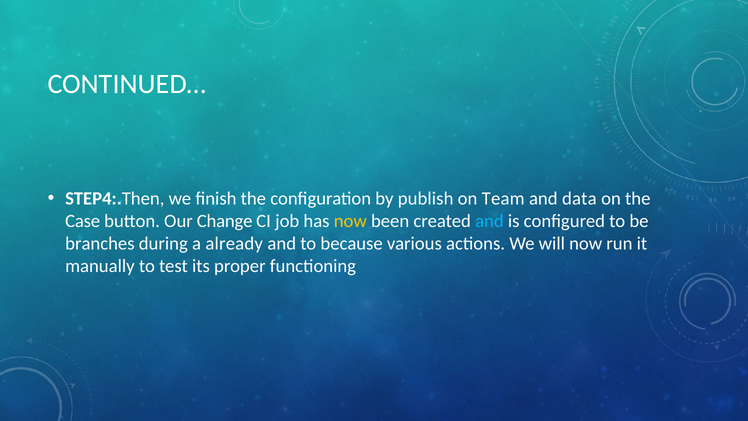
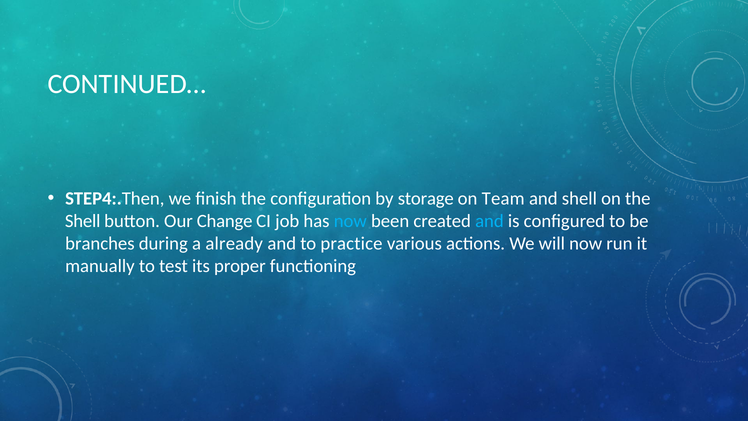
publish: publish -> storage (426, 199)
and data: data -> shell (579, 199)
Case: Case -> Shell (83, 221)
now colour: yellow -> light blue (350, 221)
because: because -> practice (351, 244)
